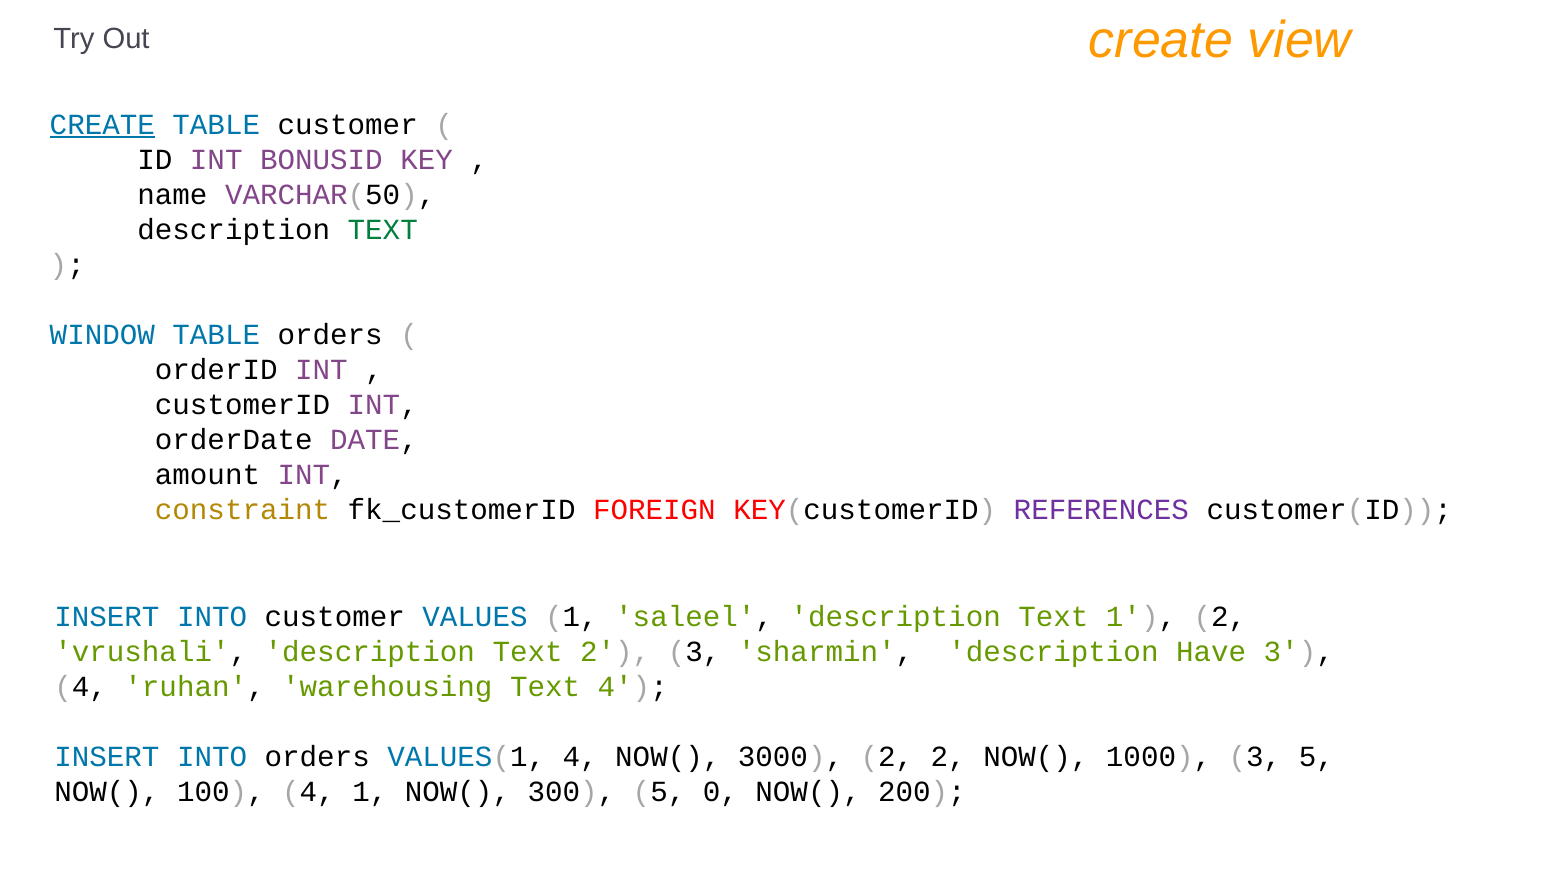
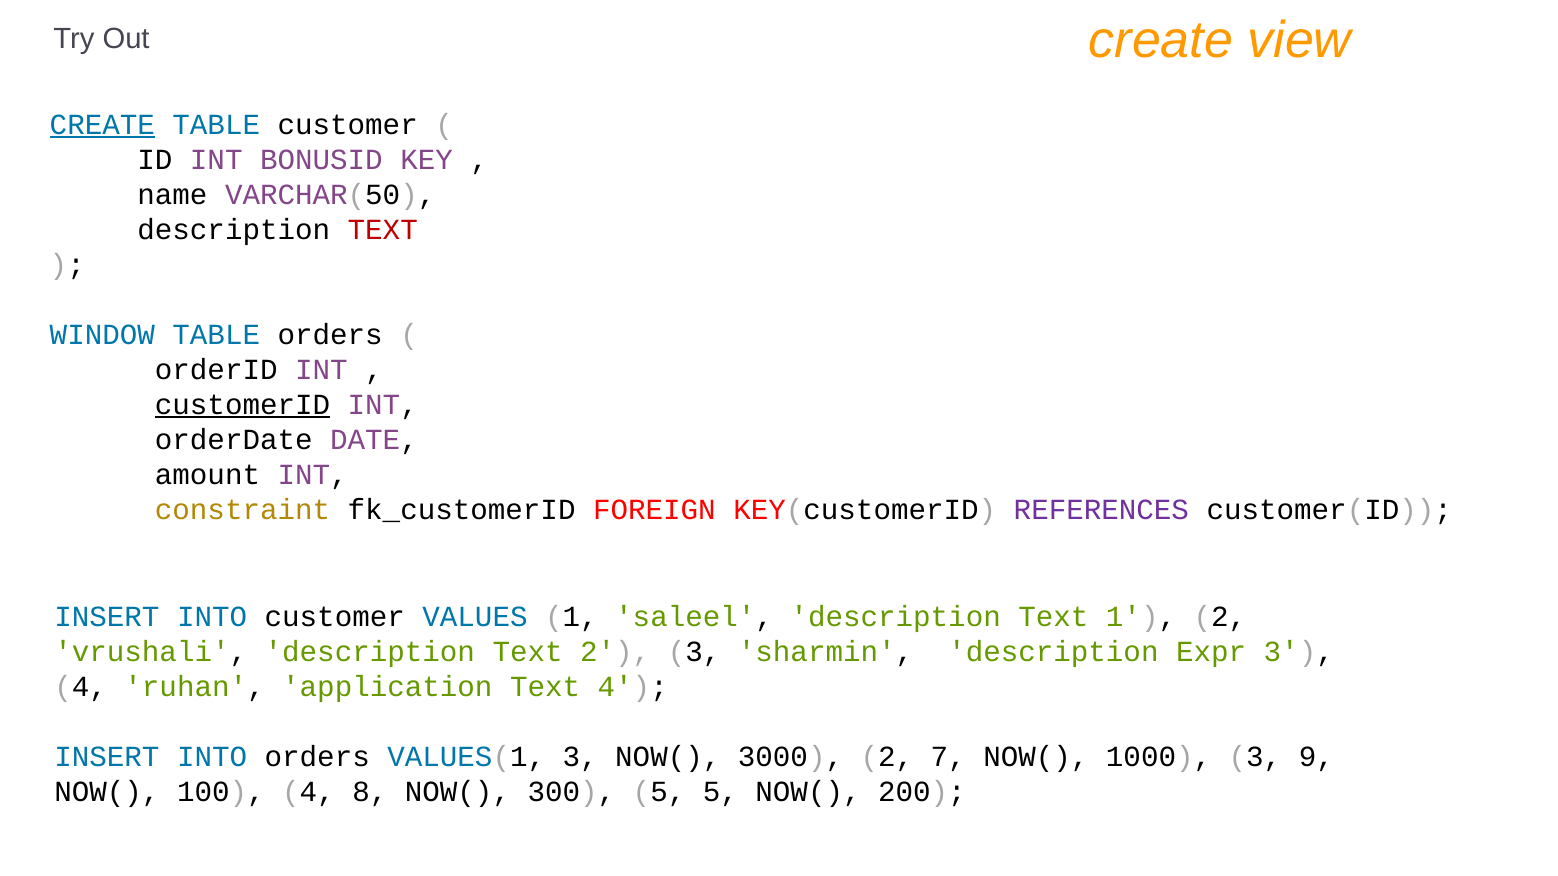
TEXT colour: green -> red (383, 230)
customerID underline: none -> present (243, 405)
Have: Have -> Expr (1211, 652)
warehousing: warehousing -> application (387, 687)
VALUES(1 4: 4 -> 3 (580, 757)
2 2: 2 -> 7 (948, 757)
3 5: 5 -> 9 (1316, 757)
4 1: 1 -> 8 (370, 792)
5 0: 0 -> 5 (720, 792)
